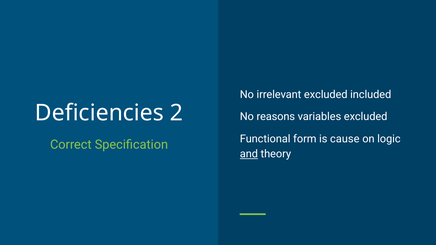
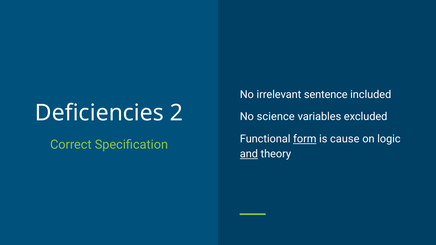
irrelevant excluded: excluded -> sentence (326, 95)
reasons: reasons -> science (276, 117)
form underline: none -> present (305, 139)
